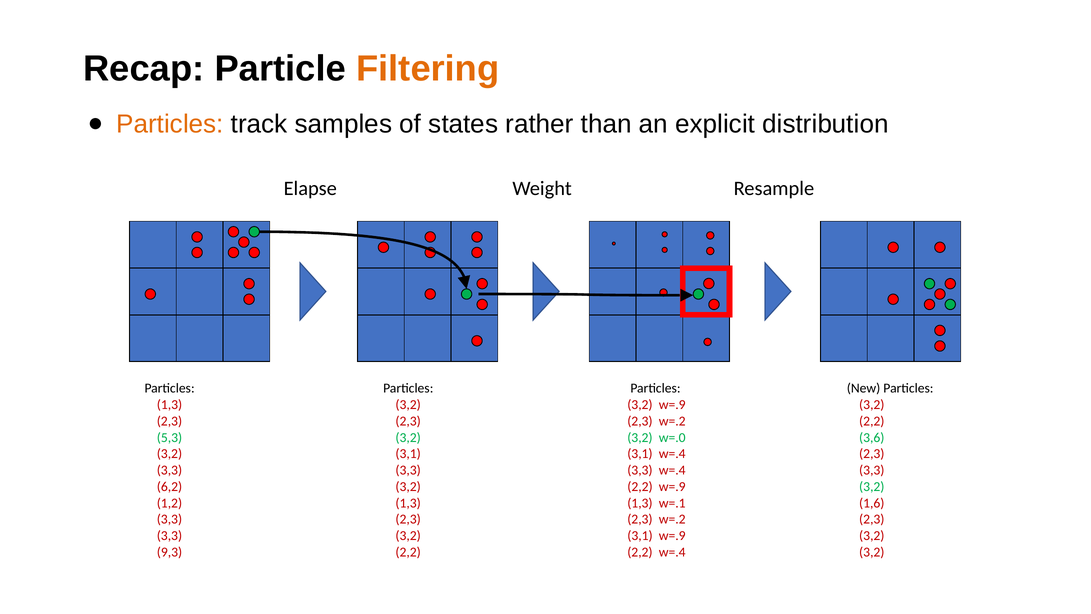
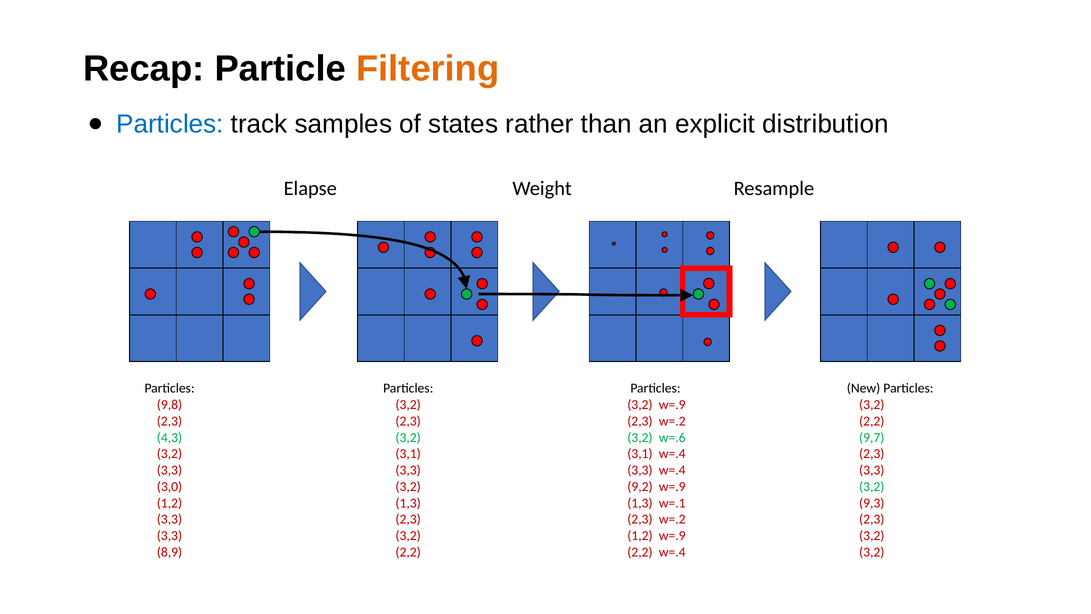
Particles colour: orange -> blue (170, 124)
1,3: 1,3 -> 9,8 (169, 405)
5,3: 5,3 -> 4,3 (169, 437)
w=.0: w=.0 -> w=.6 (672, 437)
3,6: 3,6 -> 9,7 (872, 437)
6,2: 6,2 -> 3,0 (169, 486)
2,2: 2,2 -> 9,2 (640, 486)
1,6: 1,6 -> 9,3 (872, 503)
3,1: 3,1 -> 1,2 (640, 536)
9,3: 9,3 -> 8,9 (169, 552)
